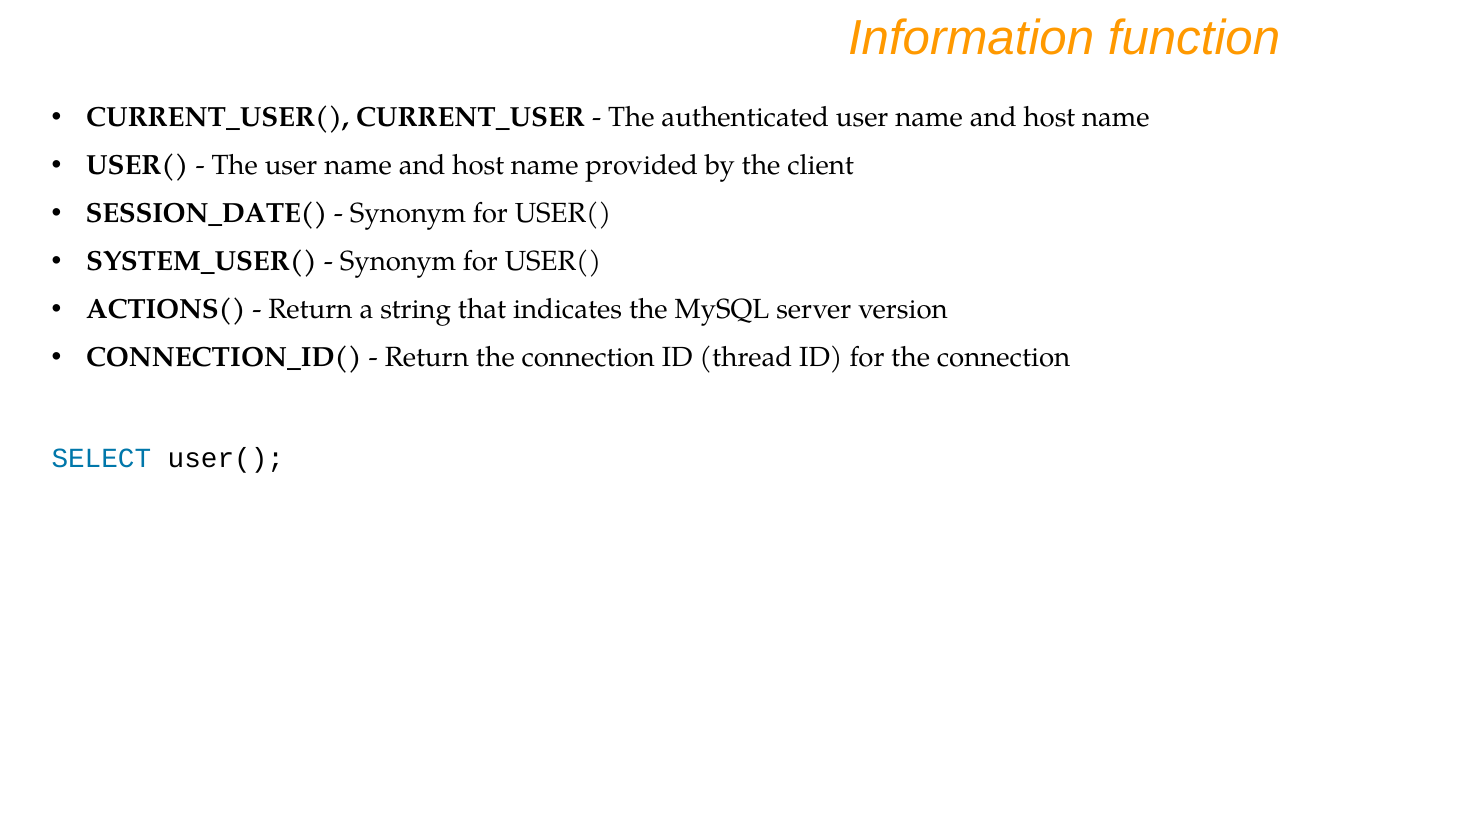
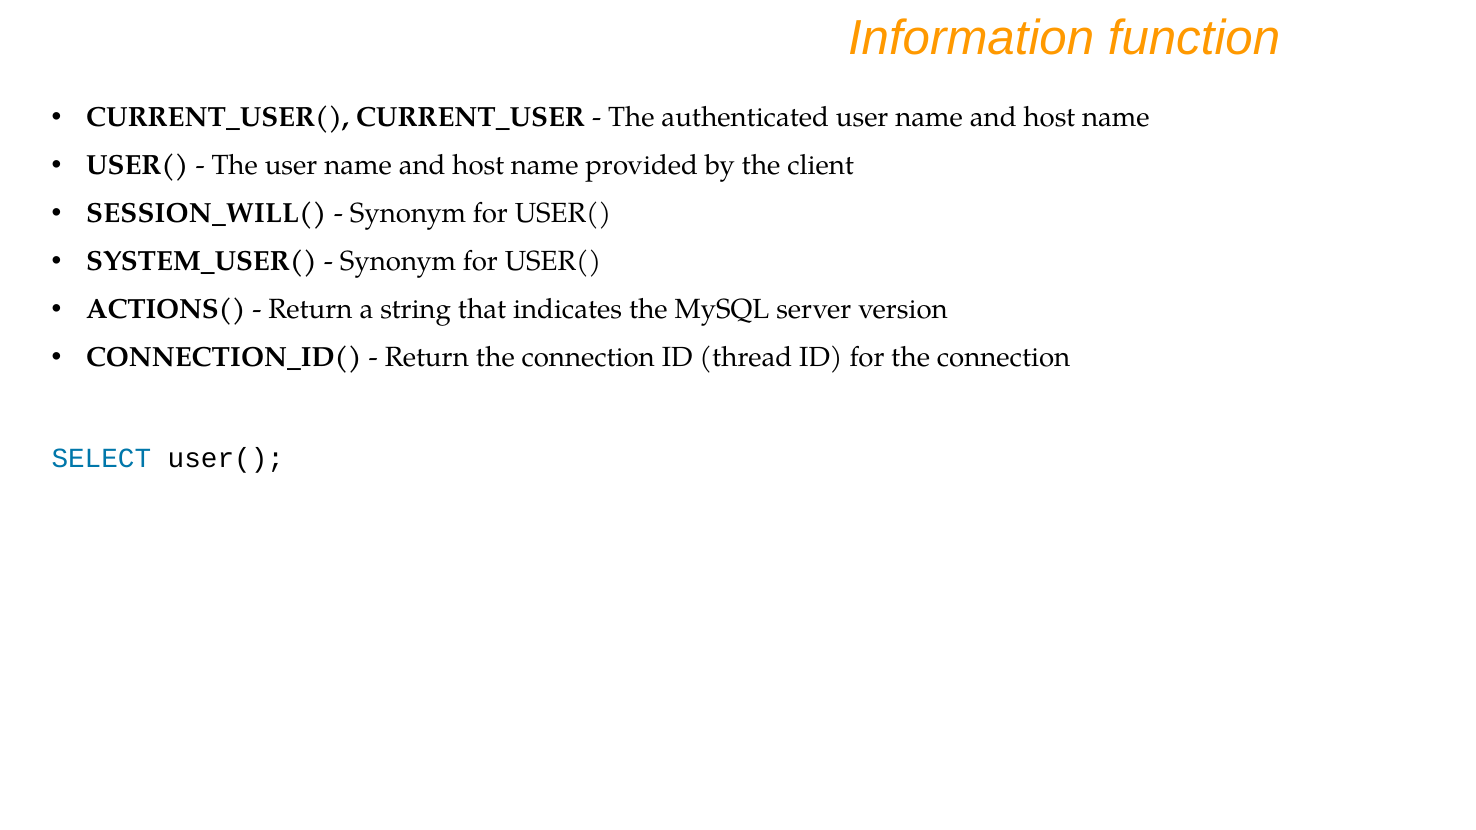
SESSION_DATE(: SESSION_DATE( -> SESSION_WILL( (206, 214)
